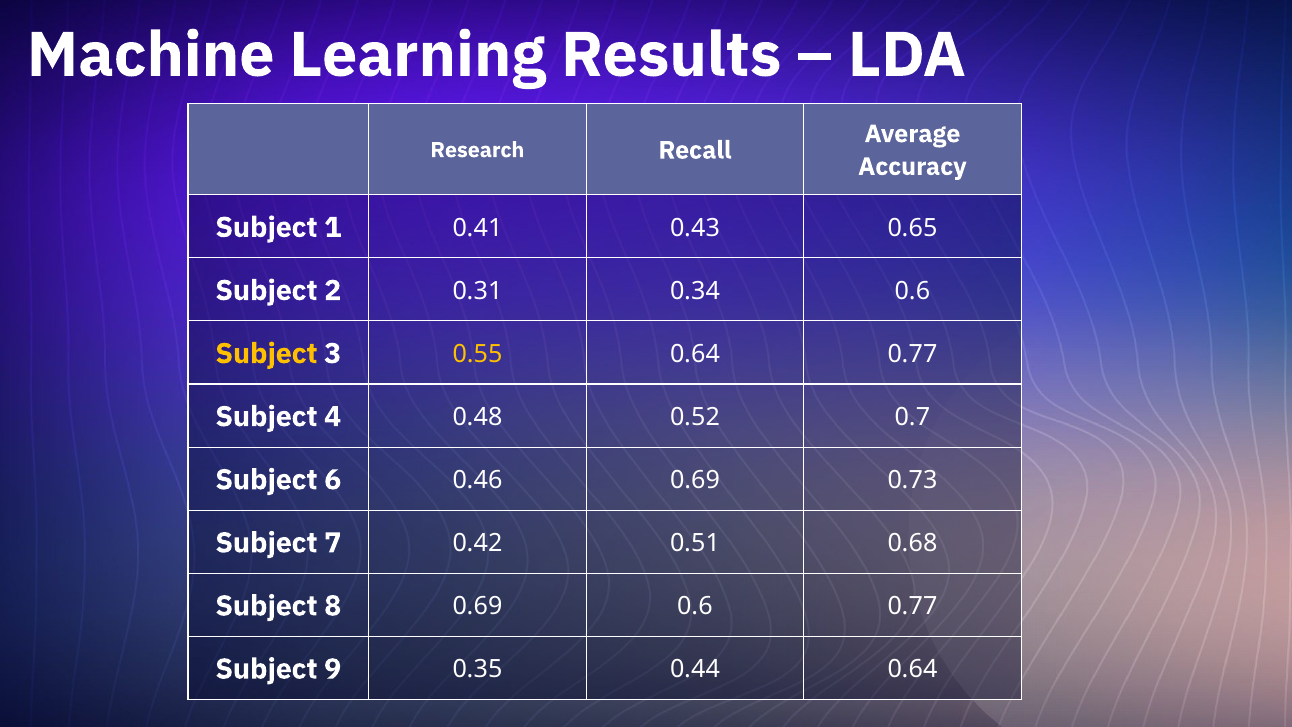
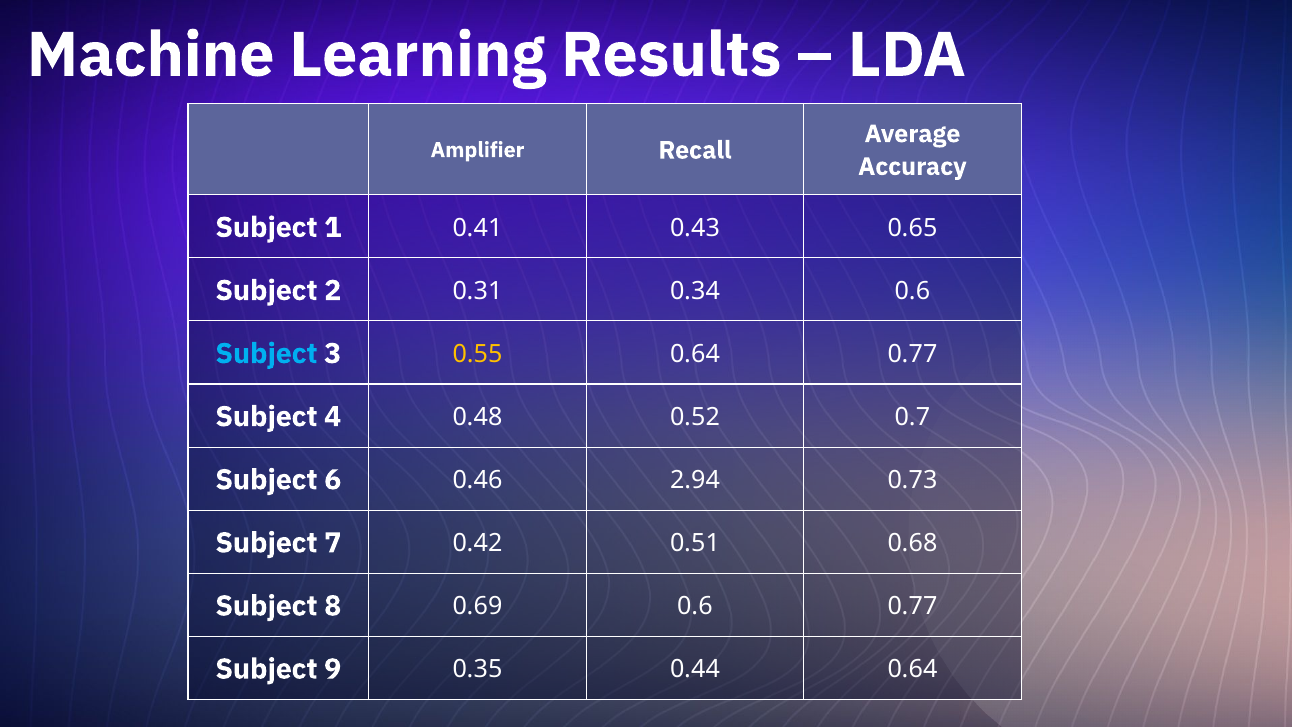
Research: Research -> Amplifier (477, 150)
Subject colour: yellow -> light blue (266, 354)
0.46 0.69: 0.69 -> 2.94 (695, 480)
